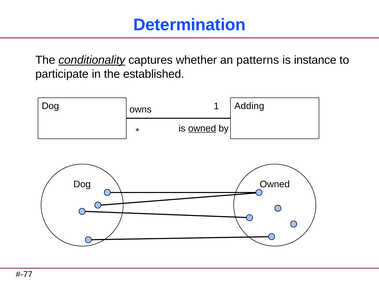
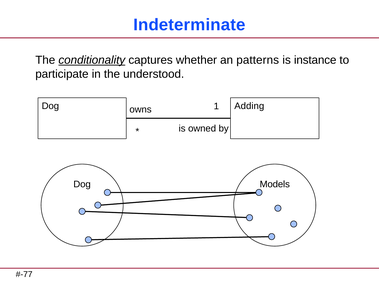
Determination: Determination -> Indeterminate (189, 25)
established: established -> understood (154, 74)
owned underline: present -> none (202, 129)
Dog Owned: Owned -> Models (275, 184)
